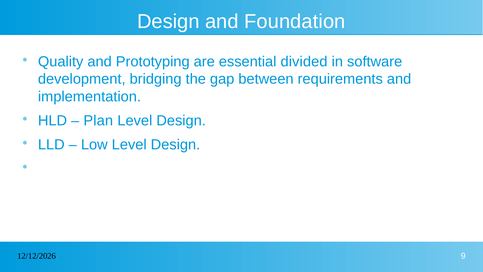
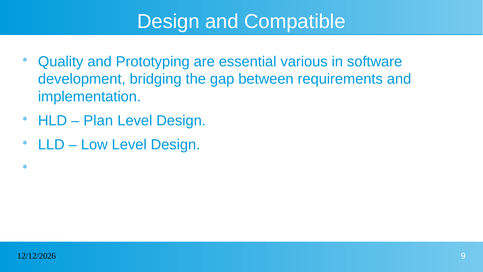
Foundation: Foundation -> Compatible (295, 21)
divided: divided -> various (304, 62)
